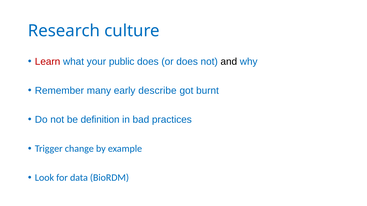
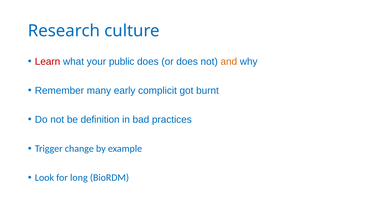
and colour: black -> orange (229, 62)
describe: describe -> complicit (158, 91)
data: data -> long (79, 178)
